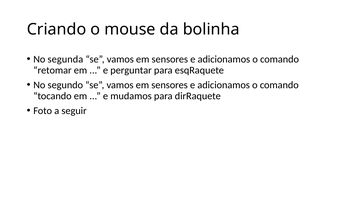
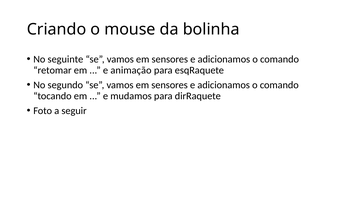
segunda: segunda -> seguinte (65, 59)
perguntar: perguntar -> animação (131, 70)
